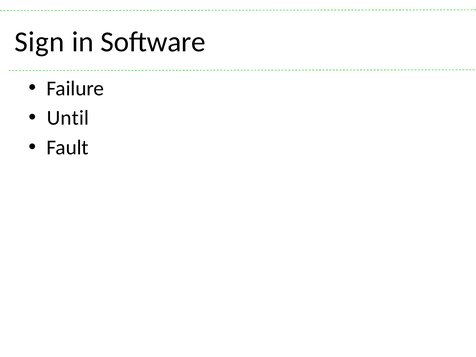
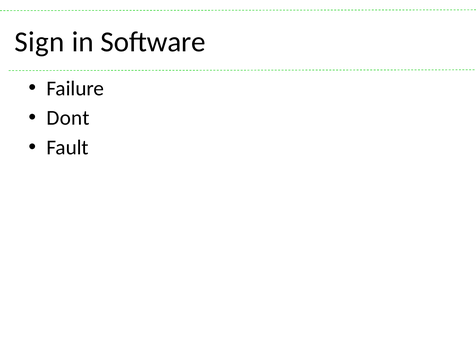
Until: Until -> Dont (68, 118)
